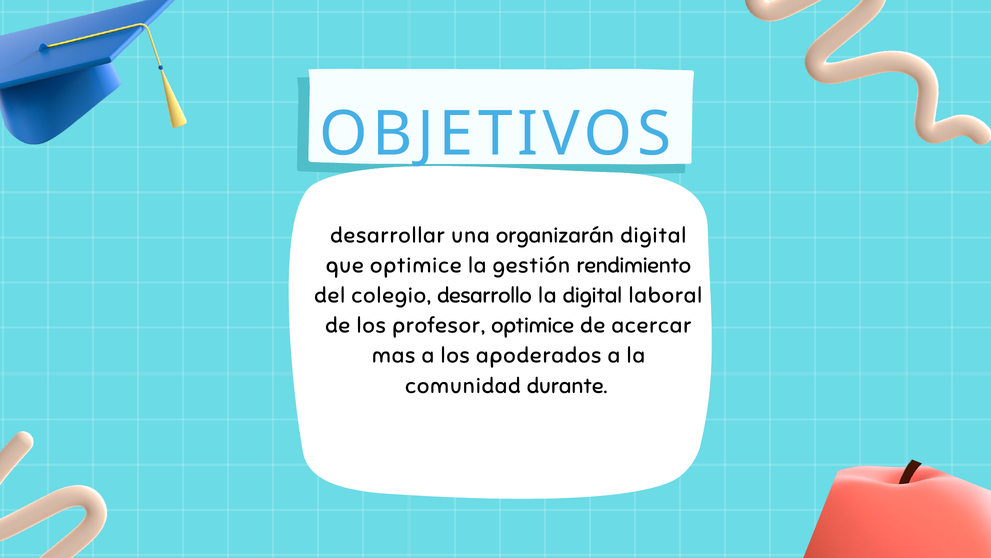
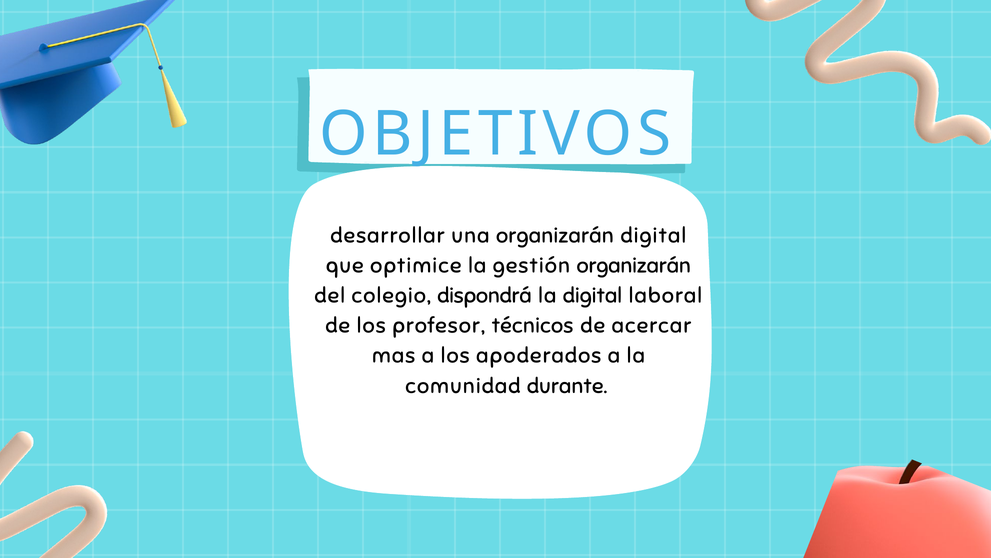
gestión rendimiento: rendimiento -> organizarán (634, 265)
desarrollo: desarrollo -> dispondrá (485, 295)
profesor optimice: optimice -> técnicos (532, 325)
